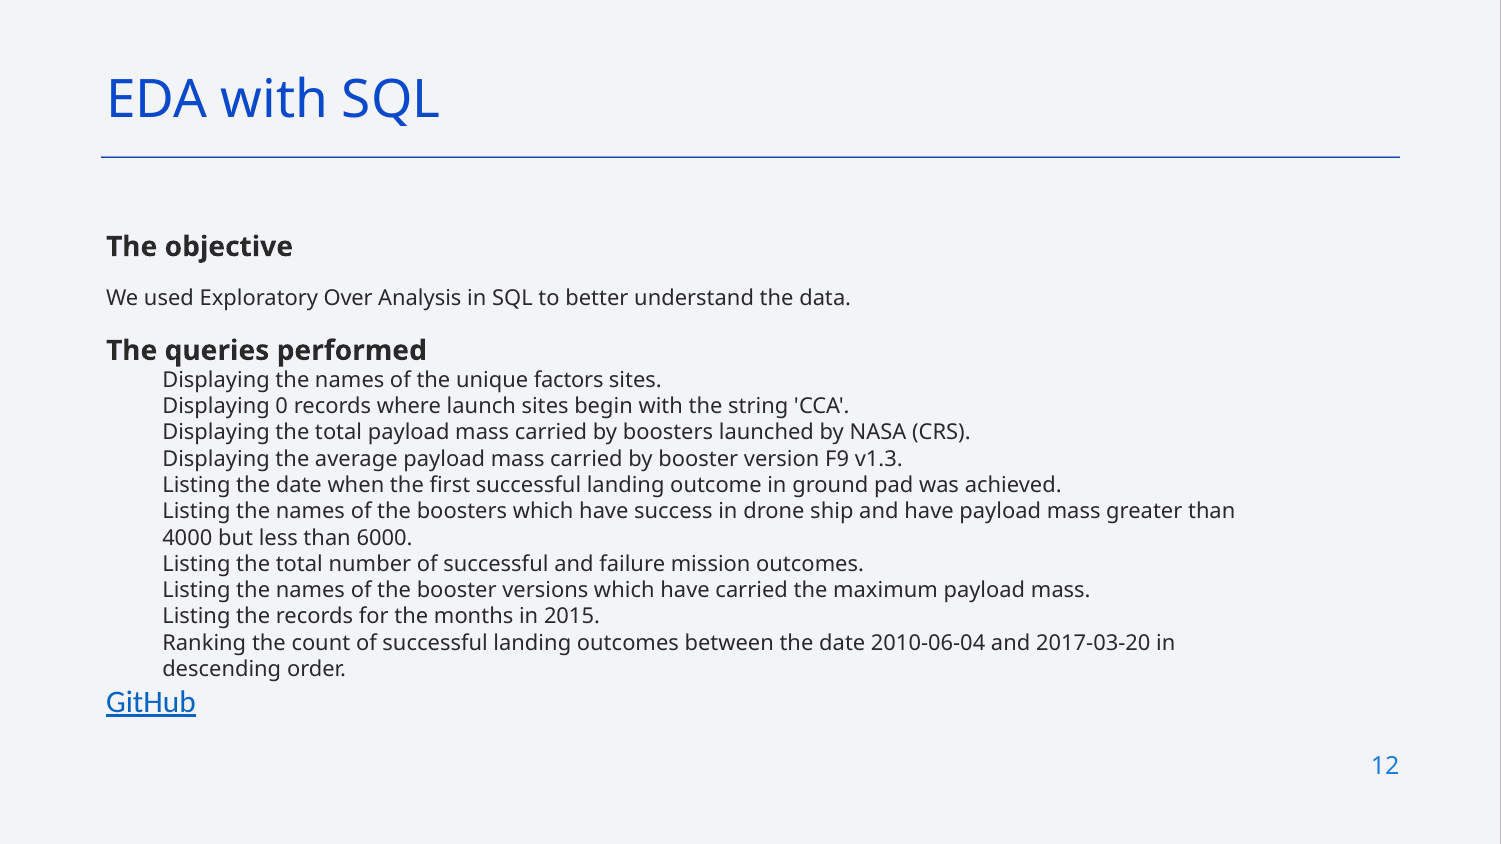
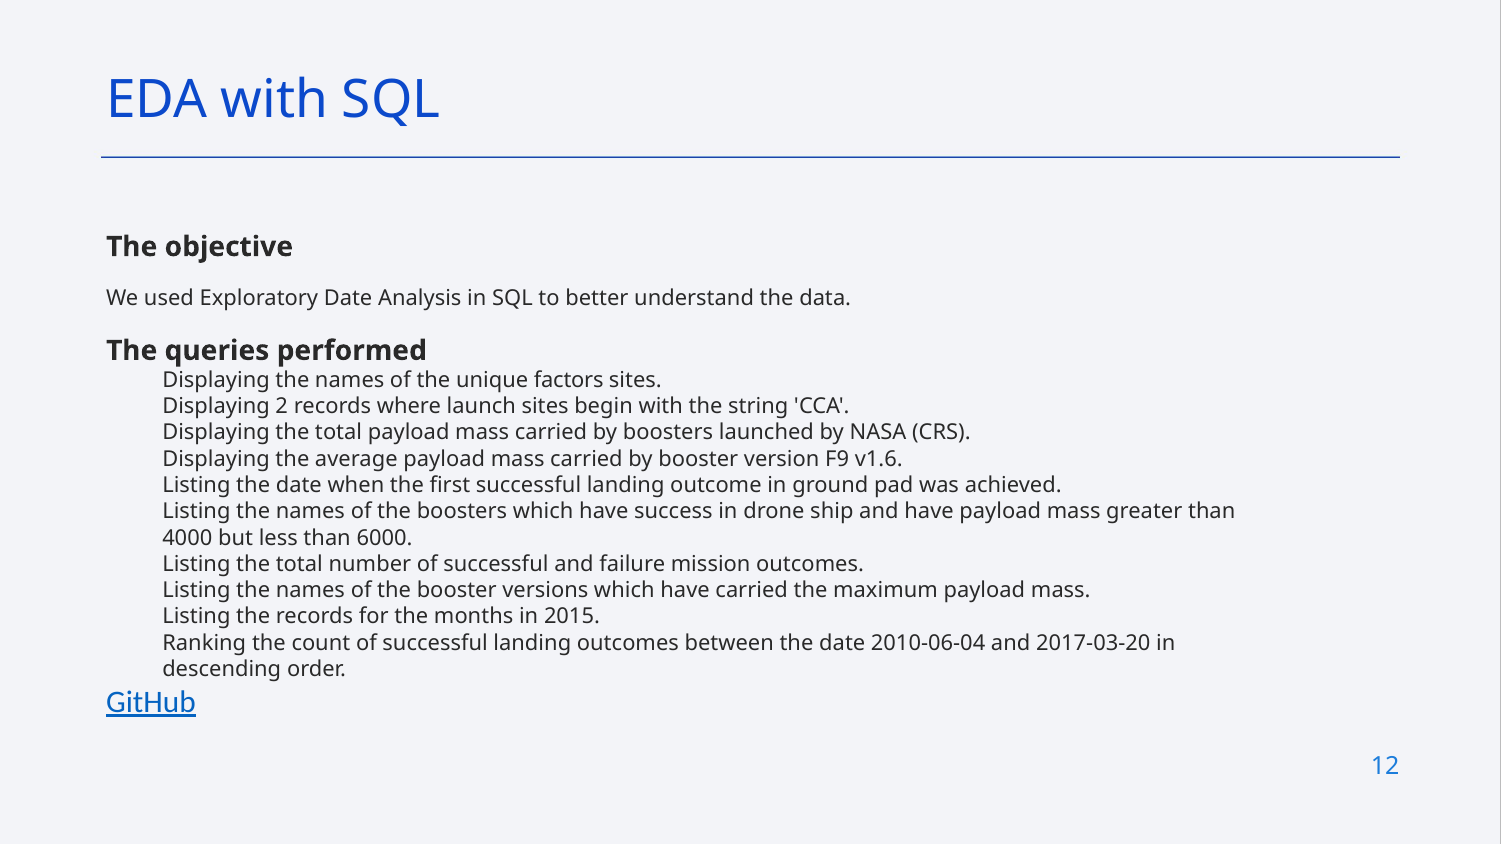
Exploratory Over: Over -> Date (348, 298)
0: 0 -> 2 (282, 407)
v1.3: v1.3 -> v1.6 (879, 459)
